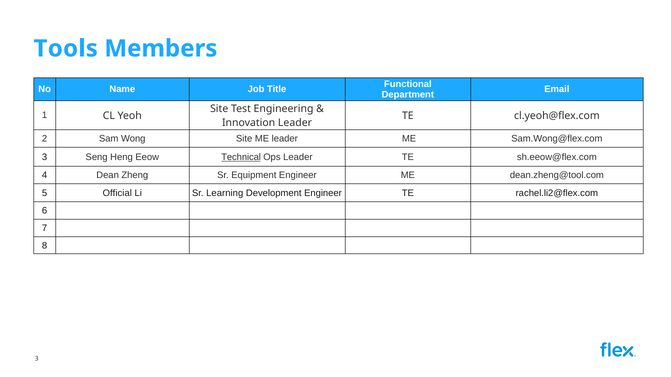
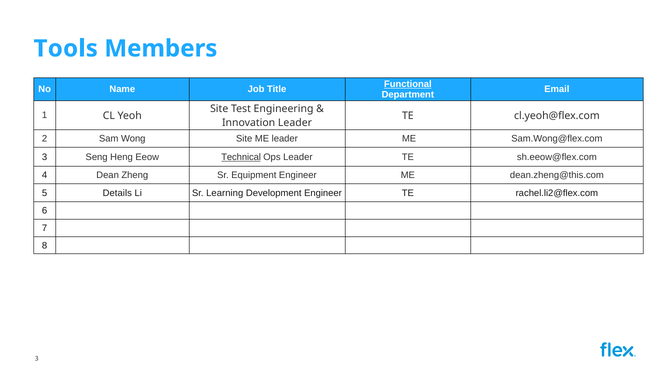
Functional underline: none -> present (408, 84)
dean.zheng@tool.com: dean.zheng@tool.com -> dean.zheng@this.com (557, 175)
Official: Official -> Details (117, 193)
